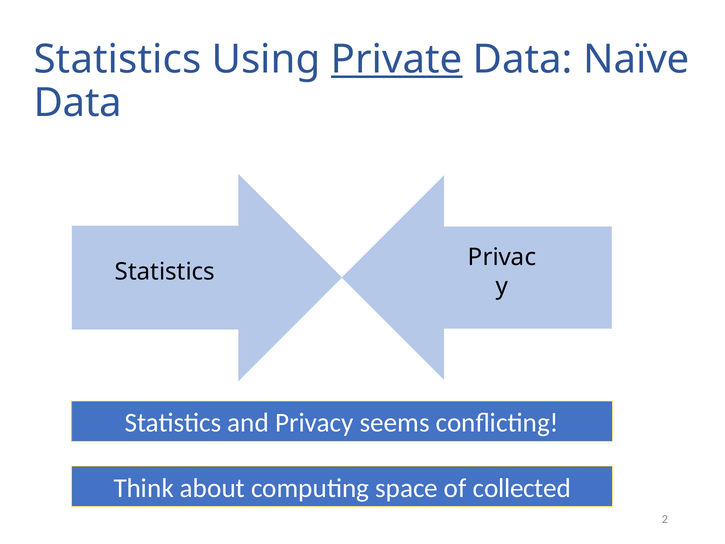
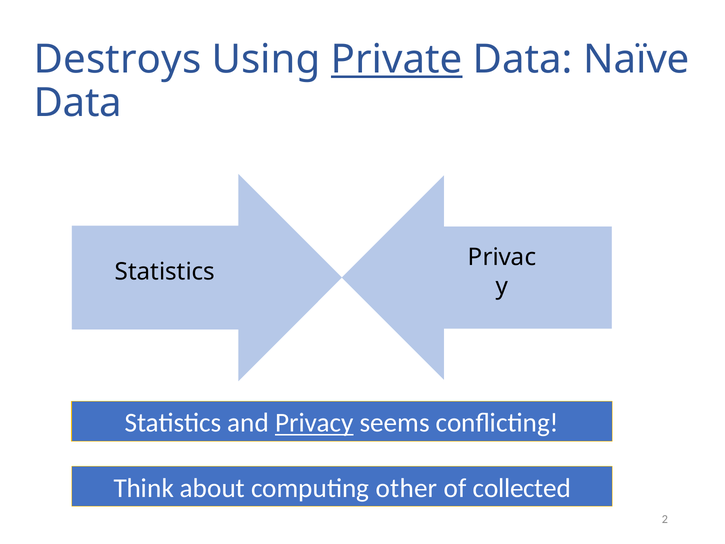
Statistics: Statistics -> Destroys (118, 59)
Privacy underline: none -> present (314, 423)
space: space -> other (406, 488)
